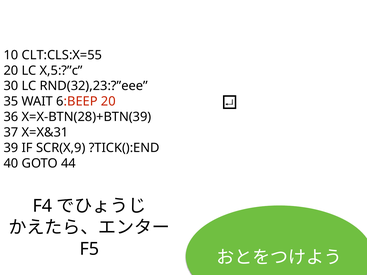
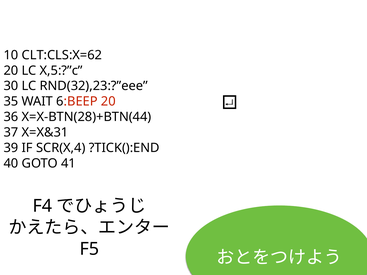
CLT:CLS:X=55: CLT:CLS:X=55 -> CLT:CLS:X=62 (62, 55)
X=X-BTN(28)+BTN(39: X=X-BTN(28)+BTN(39 -> X=X-BTN(28)+BTN(44 (86, 117)
SCR(X,9: SCR(X,9 -> SCR(X,4 (61, 148)
44: 44 -> 41 (68, 163)
